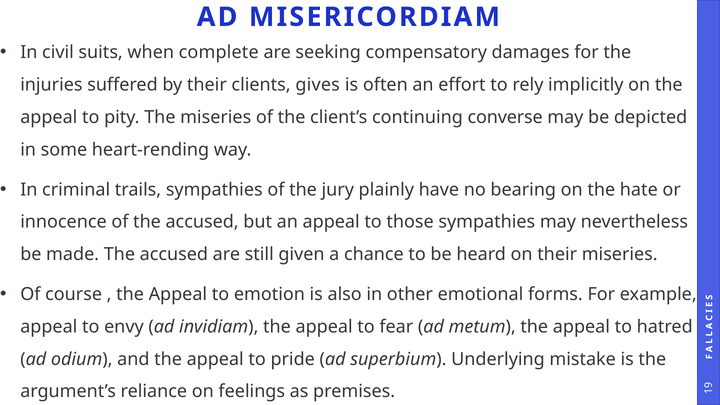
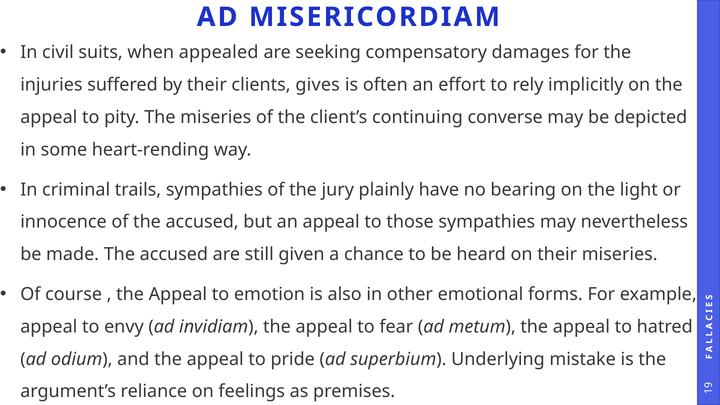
complete: complete -> appealed (219, 53)
hate: hate -> light (639, 190)
